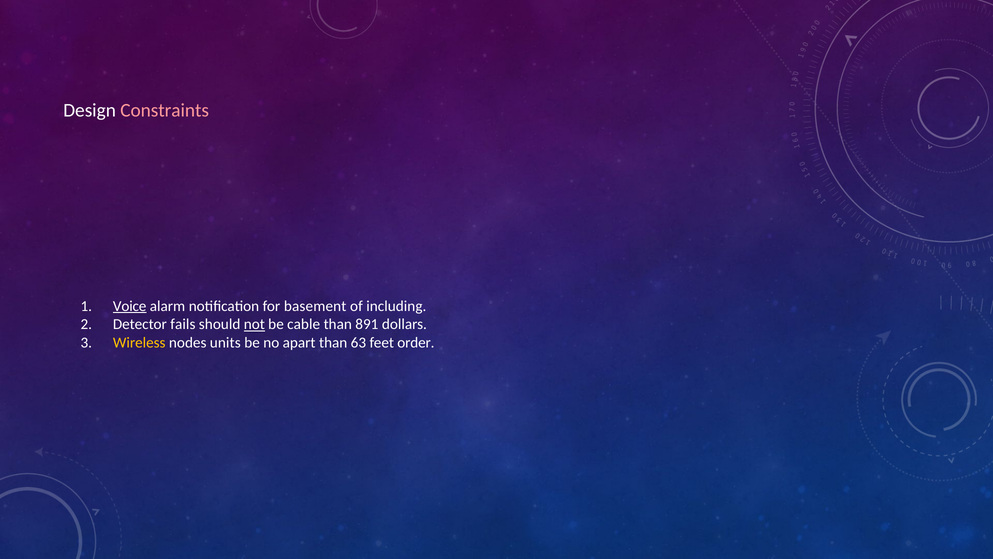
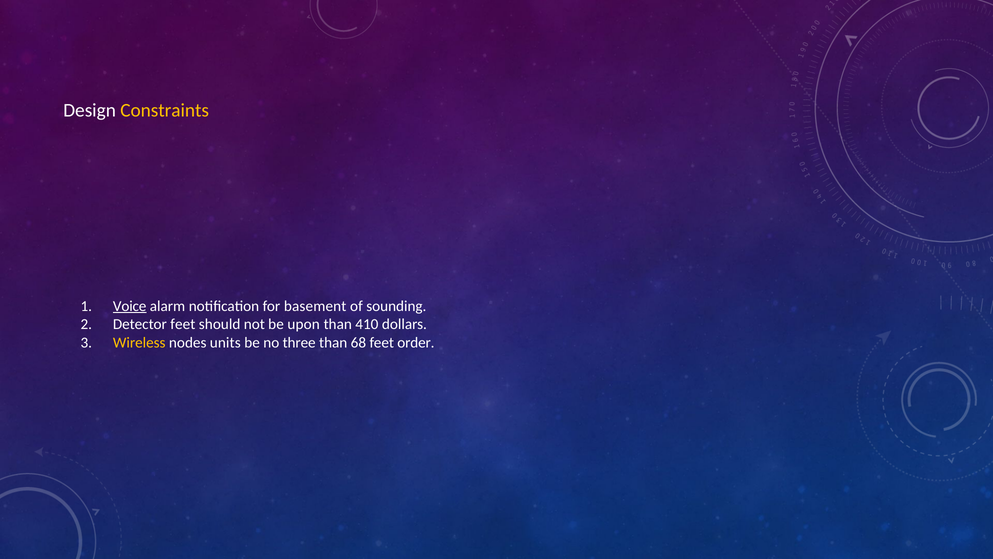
Constraints colour: pink -> yellow (165, 110)
including: including -> sounding (396, 306)
Detector fails: fails -> feet (183, 324)
not underline: present -> none (254, 324)
cable: cable -> upon (304, 324)
891: 891 -> 410 (367, 324)
apart: apart -> three (299, 342)
63: 63 -> 68 (358, 342)
